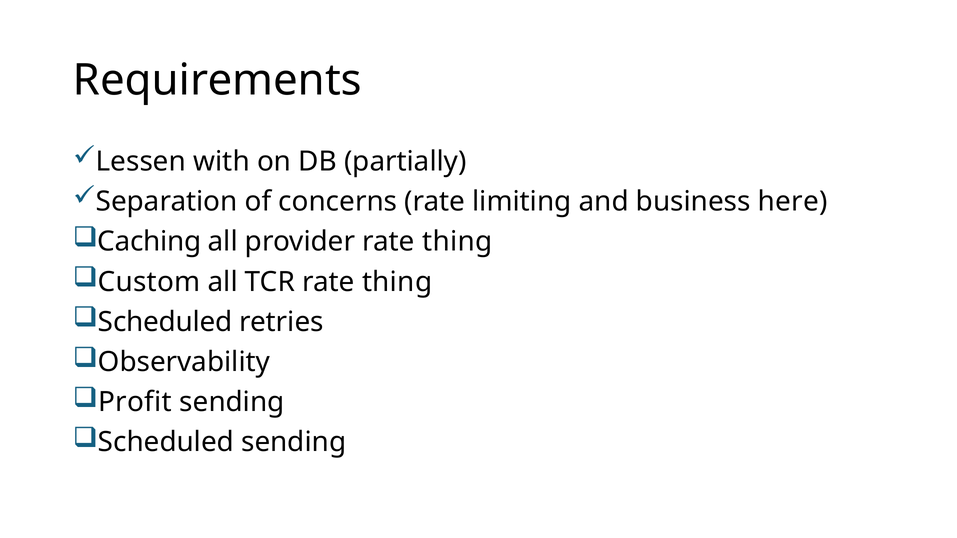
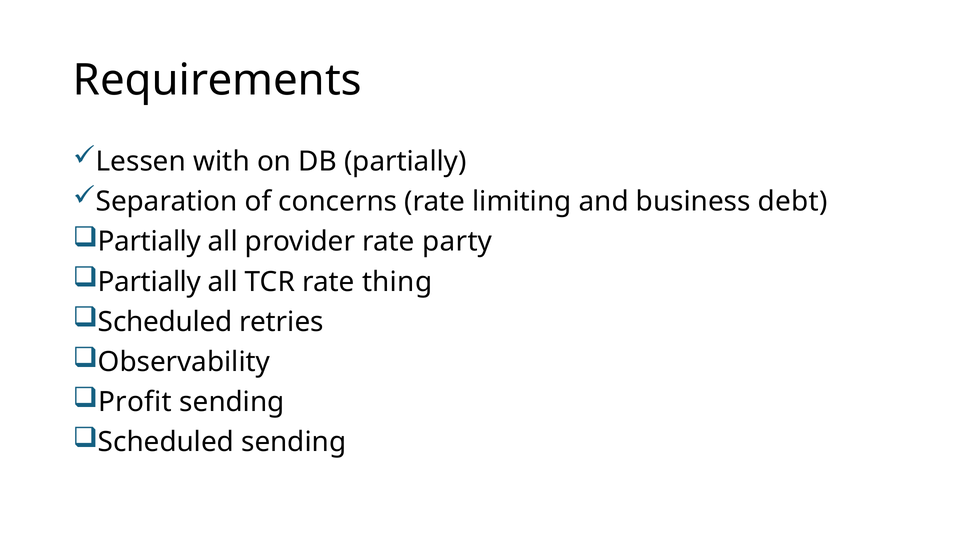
here: here -> debt (793, 202)
Caching: Caching -> Partially (149, 242)
provider rate thing: thing -> party (457, 242)
Custom: Custom -> Partially (149, 282)
